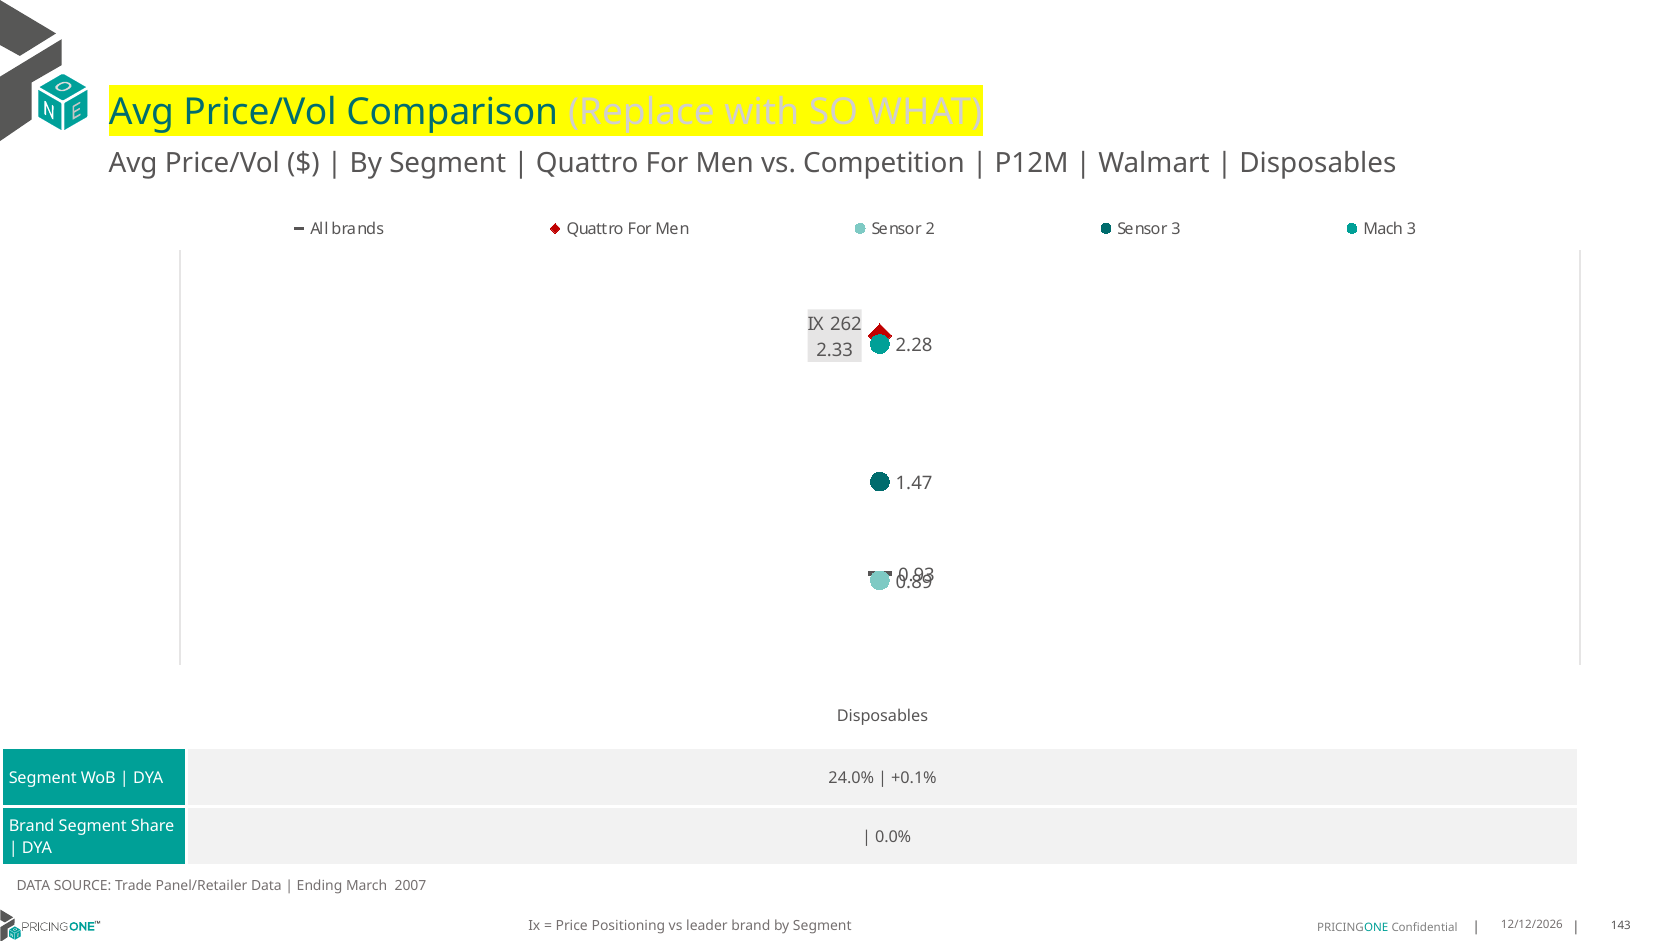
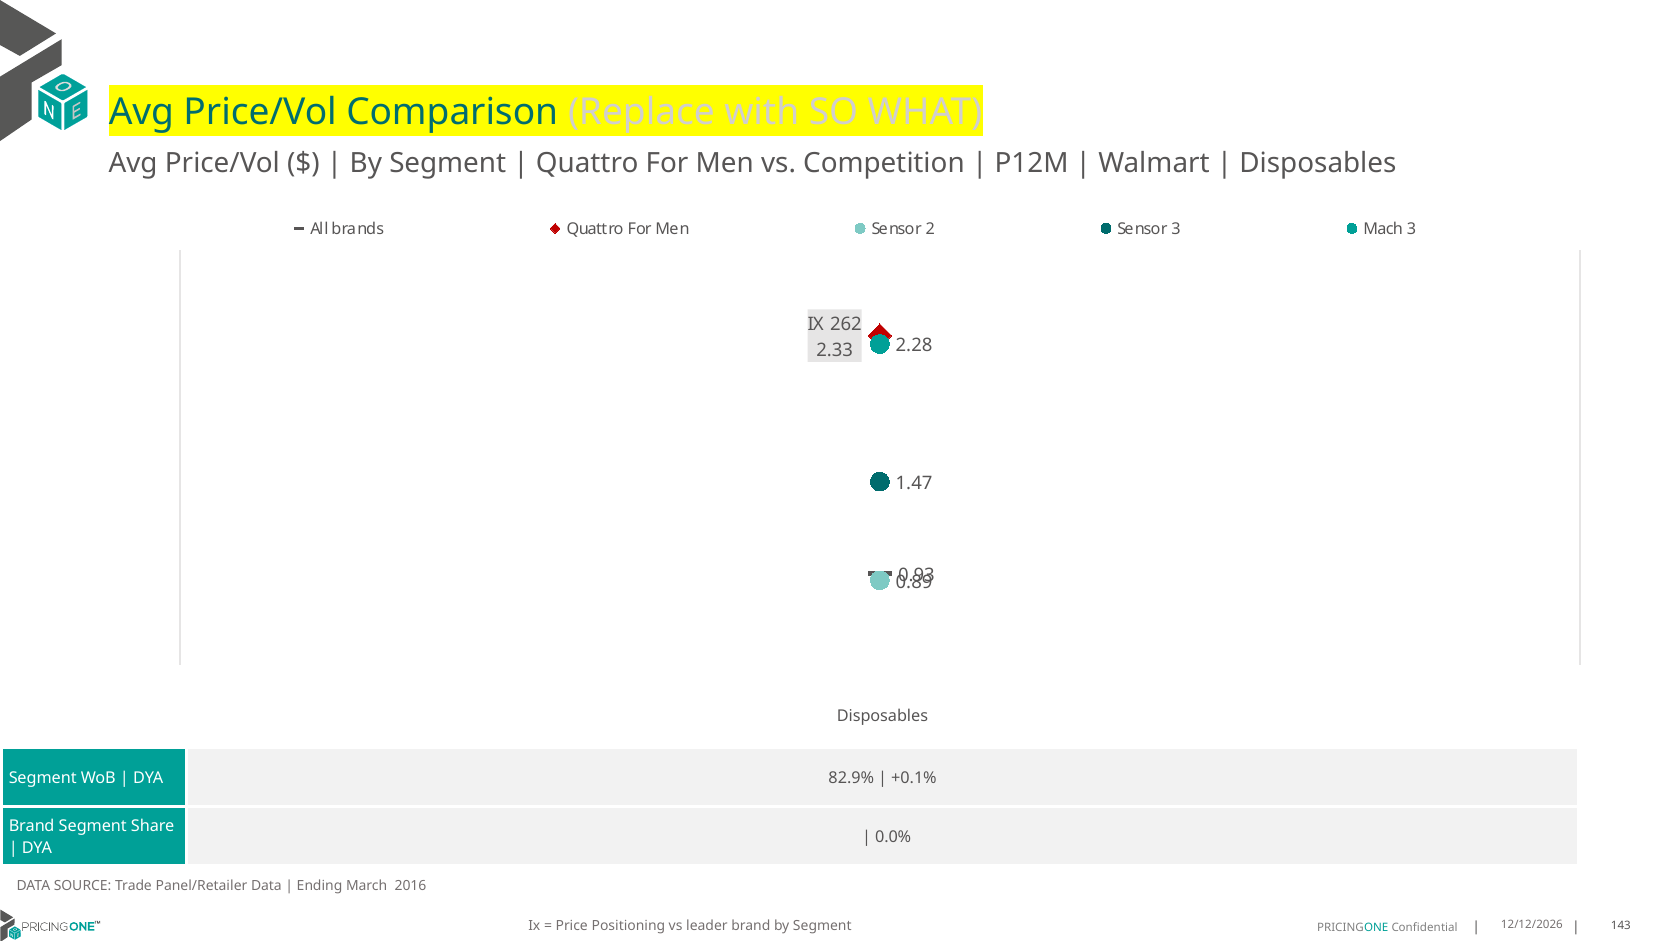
24.0%: 24.0% -> 82.9% (851, 777)
2007: 2007 -> 2016 (410, 886)
